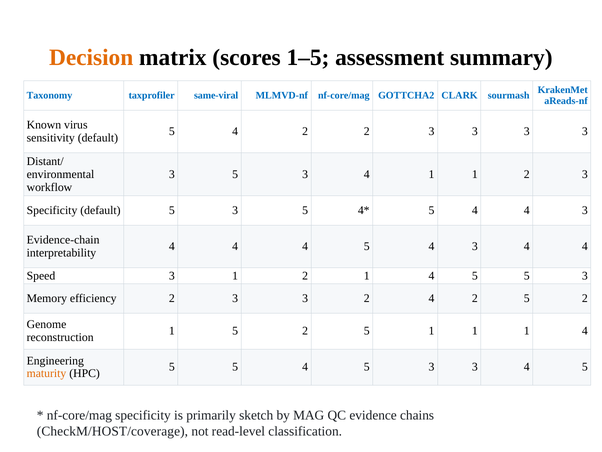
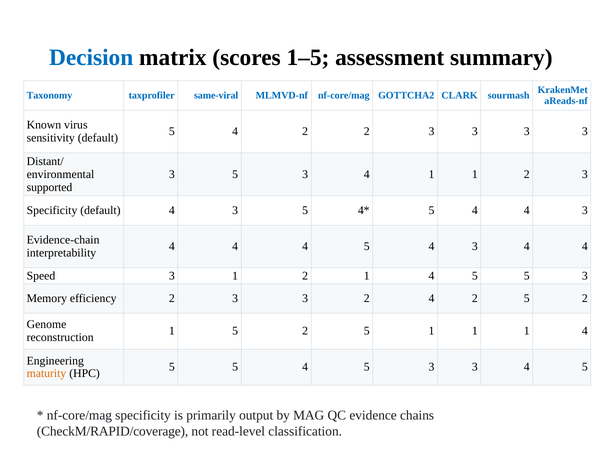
Decision colour: orange -> blue (91, 57)
workflow: workflow -> supported (49, 187)
Specificity default 5: 5 -> 4 (172, 210)
sketch: sketch -> output (256, 415)
CheckM/HOST/coverage: CheckM/HOST/coverage -> CheckM/RAPID/coverage (113, 431)
